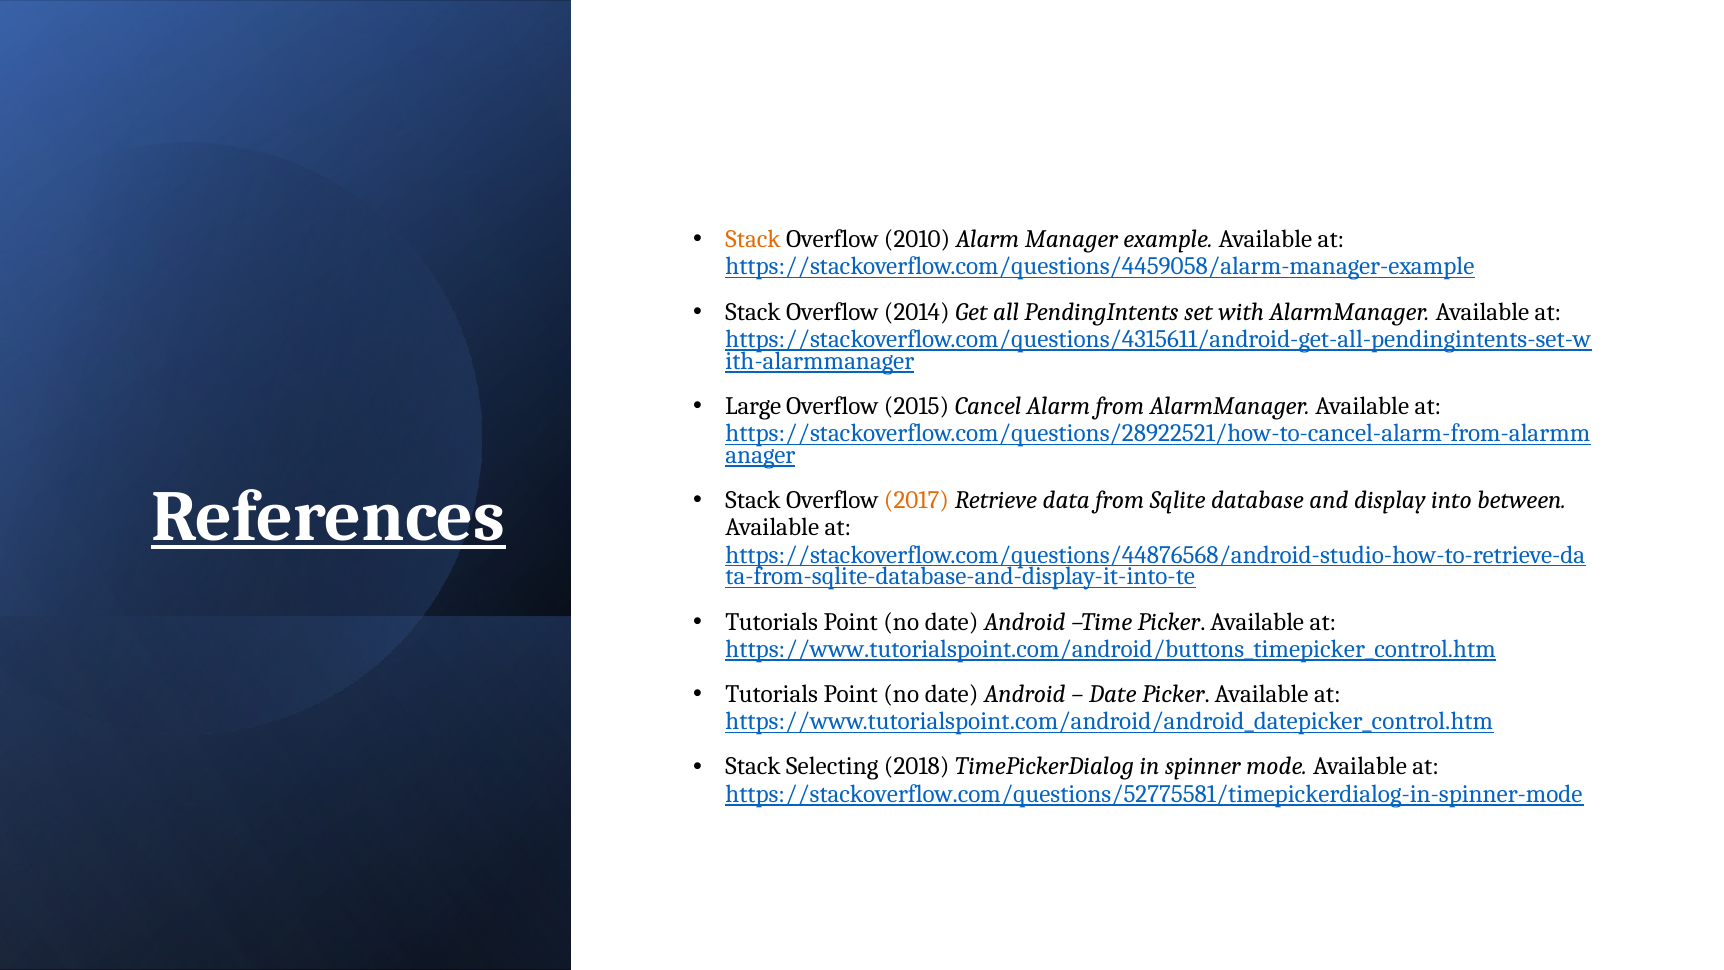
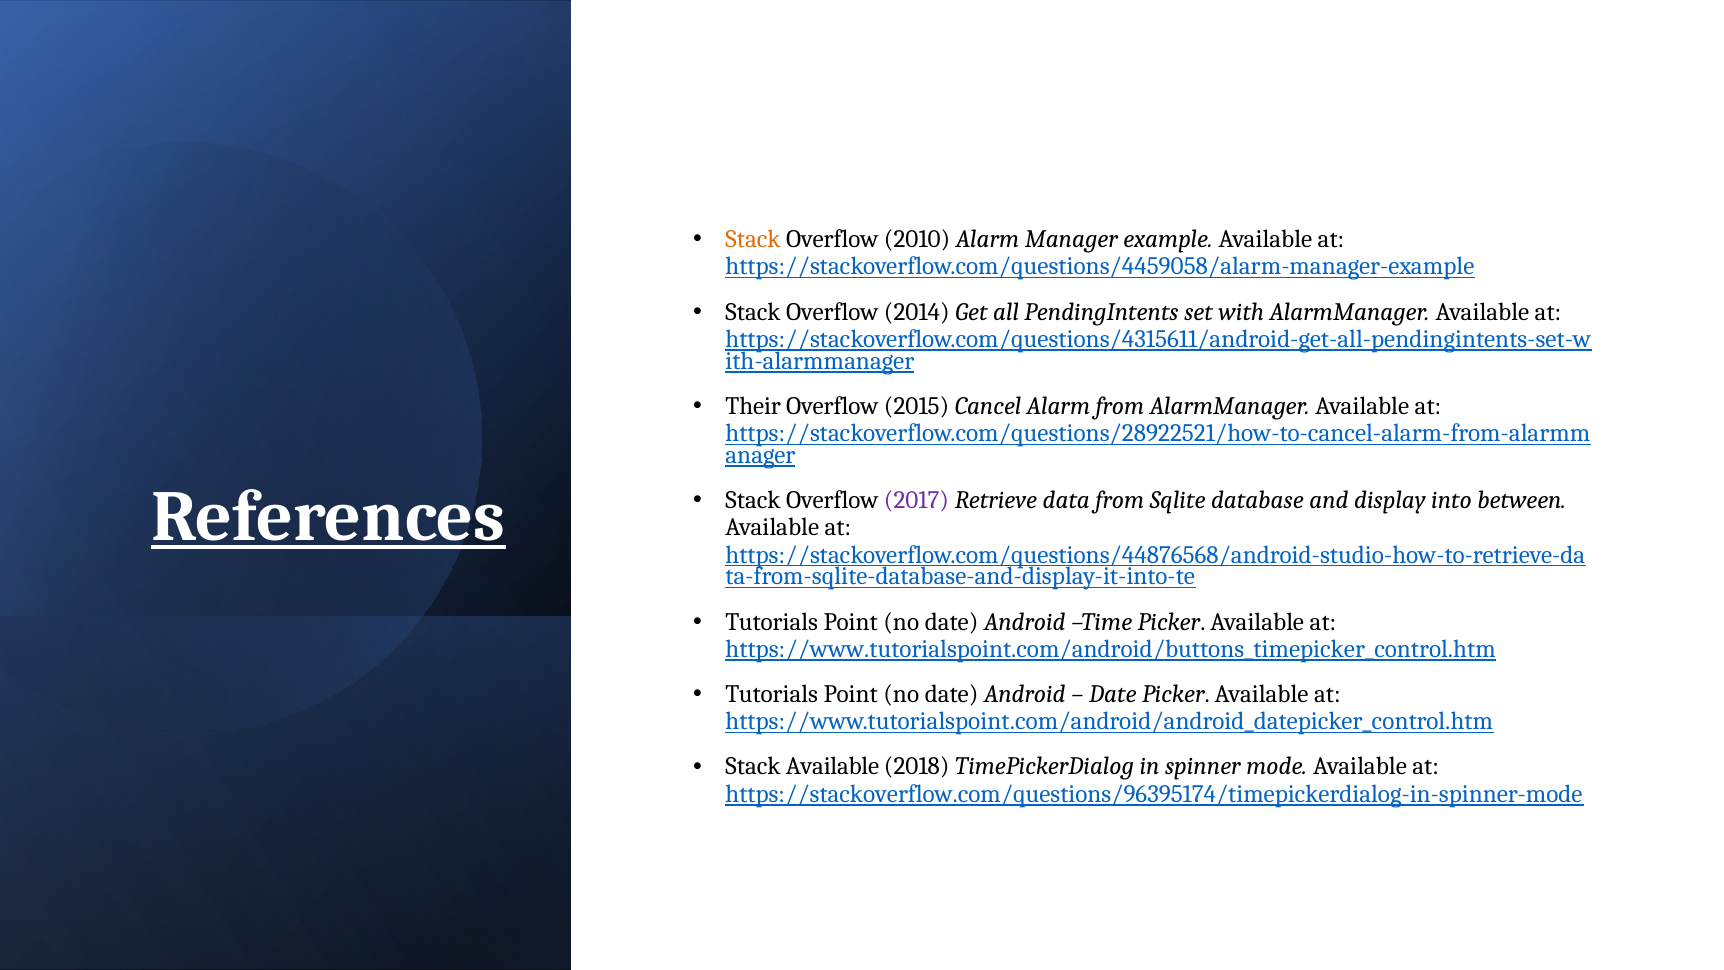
Large: Large -> Their (753, 406)
2017 colour: orange -> purple (917, 500)
Stack Selecting: Selecting -> Available (832, 766)
https://stackoverflow.com/questions/52775581/timepickerdialog-in-spinner-mode: https://stackoverflow.com/questions/52775581/timepickerdialog-in-spinner-mode -> https://stackoverflow.com/questions/96395174/timepickerdialog-in-spinner-mode (1154, 794)
